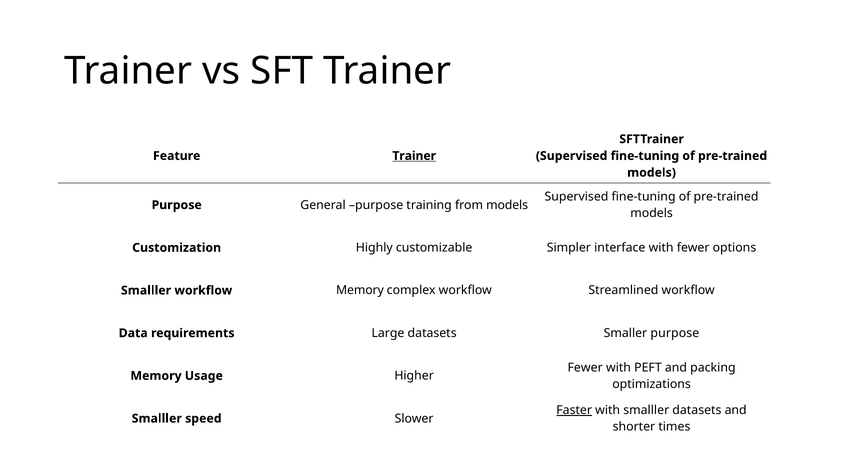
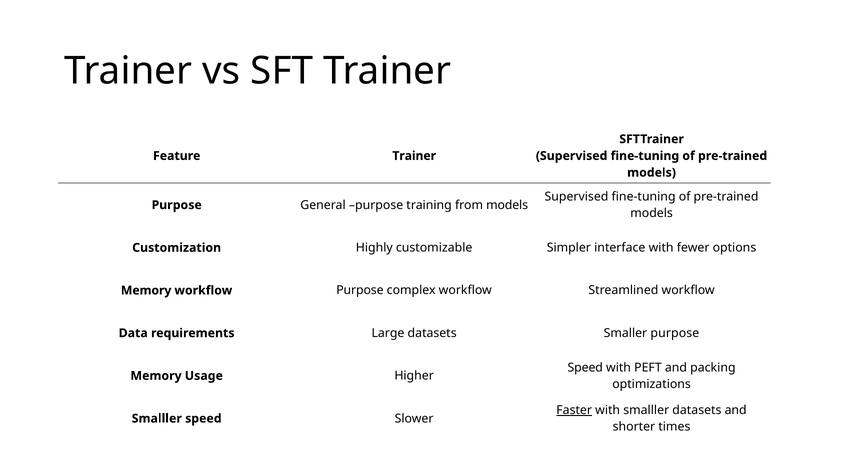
Trainer underline: present -> none (414, 156)
Smalller: Smalller -> Memory (146, 291)
workflow Memory: Memory -> Purpose (360, 291)
Fewer: Fewer -> Speed (585, 368)
